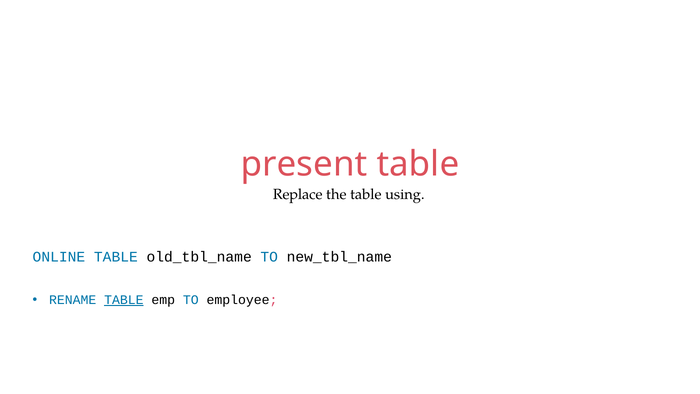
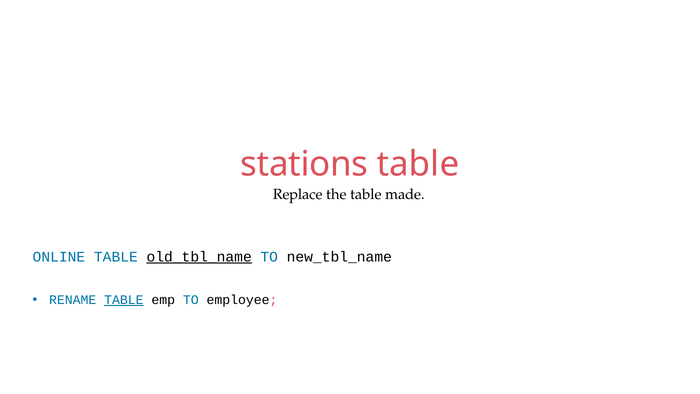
present: present -> stations (304, 164)
using: using -> made (405, 194)
old_tbl_name underline: none -> present (199, 257)
